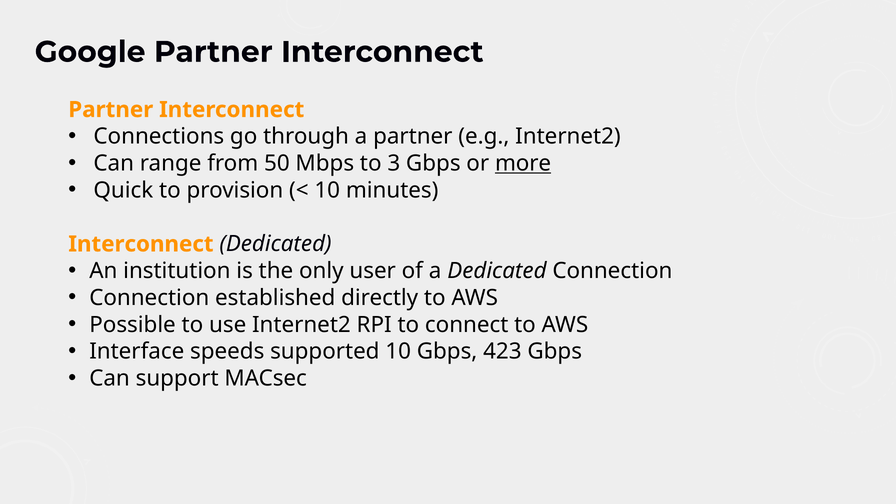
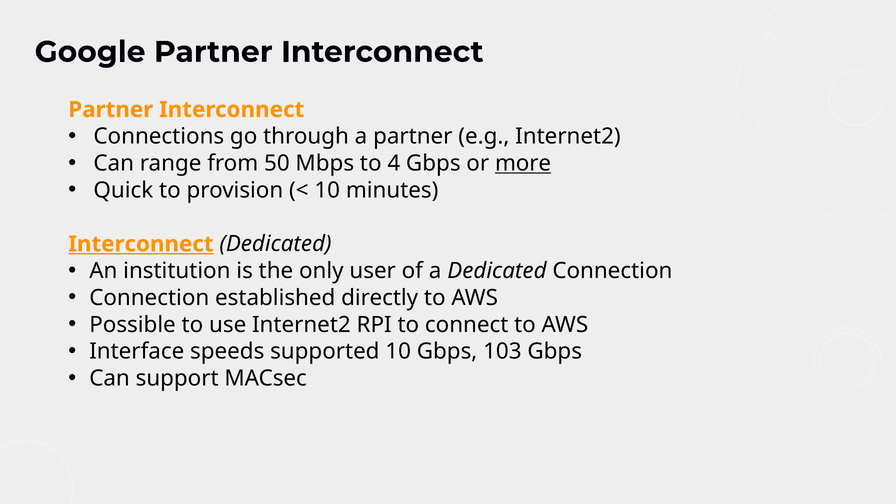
3: 3 -> 4 (394, 163)
Interconnect underline: none -> present (141, 244)
423: 423 -> 103 (502, 352)
